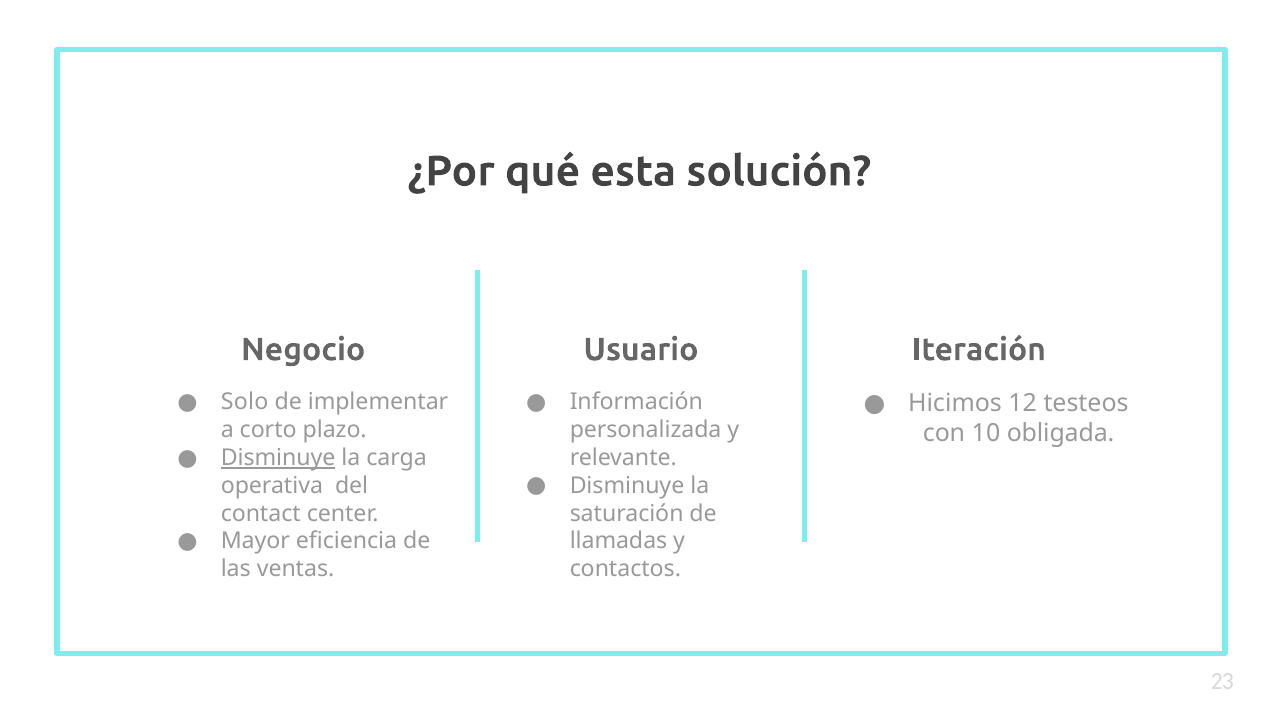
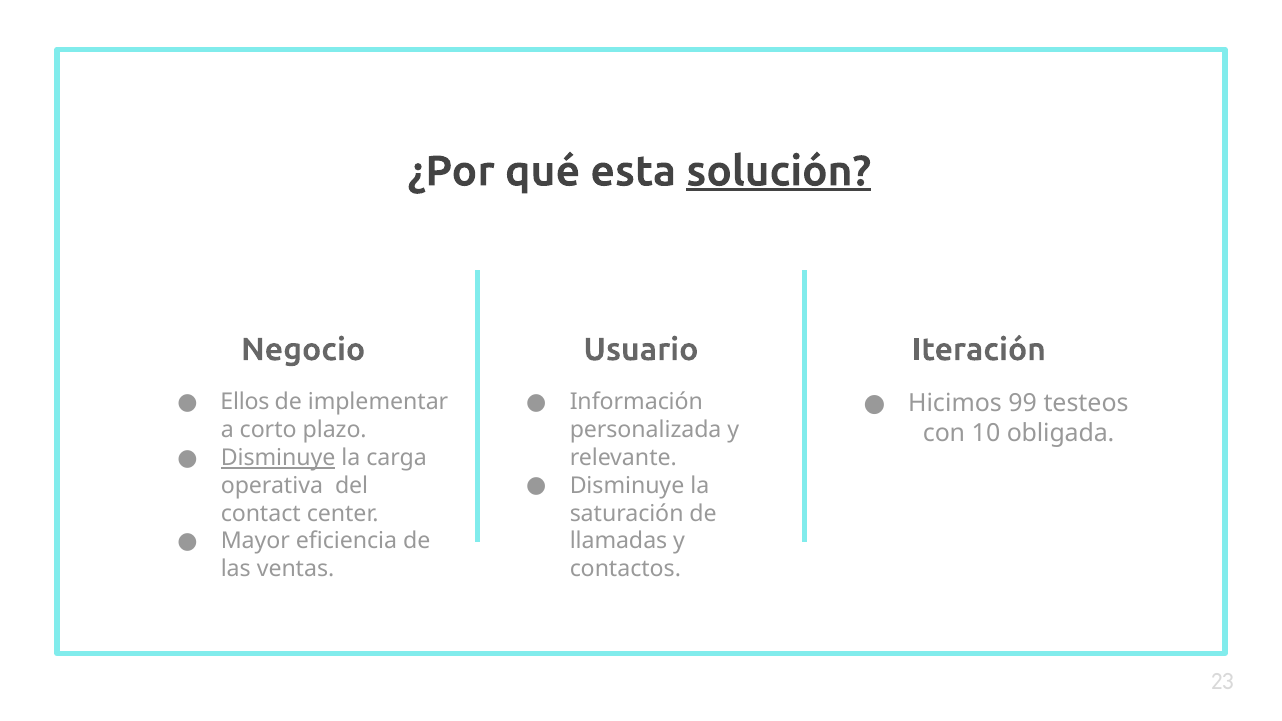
solución underline: none -> present (779, 171)
Solo: Solo -> Ellos (245, 402)
12: 12 -> 99 (1023, 404)
